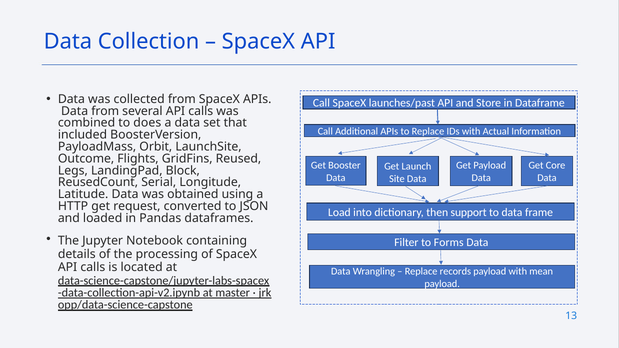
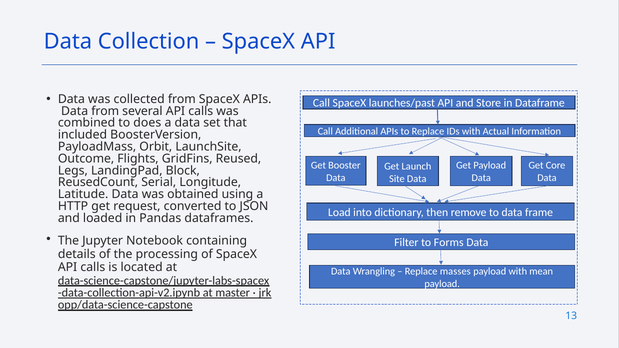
support: support -> remove (469, 213)
records: records -> masses (455, 272)
